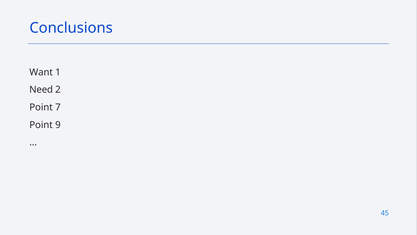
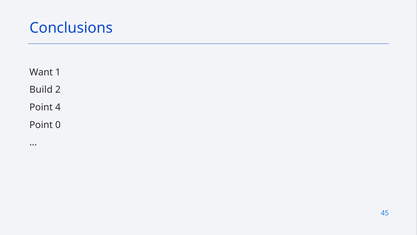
Need: Need -> Build (41, 90)
7: 7 -> 4 (58, 107)
9: 9 -> 0 (58, 125)
